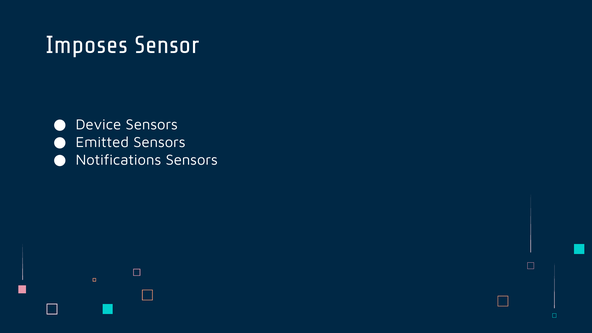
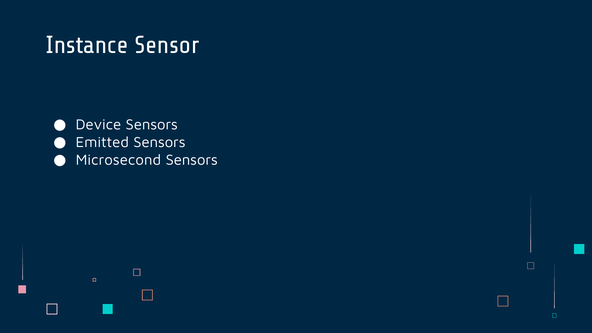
Imposes: Imposes -> Instance (87, 45)
Notifications: Notifications -> Microsecond (118, 160)
